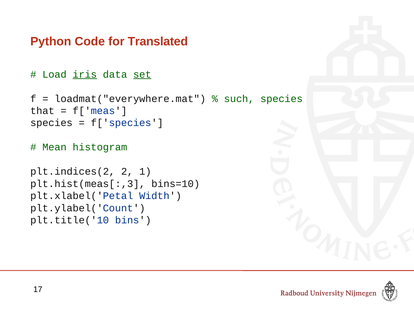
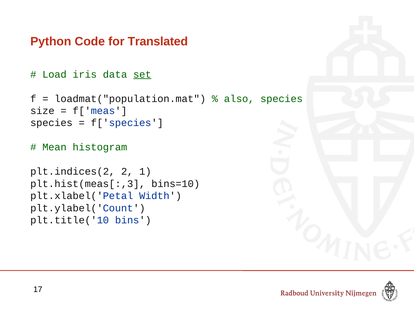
iris underline: present -> none (85, 74)
loadmat("everywhere.mat: loadmat("everywhere.mat -> loadmat("population.mat (130, 99)
such: such -> also (239, 99)
that: that -> size (42, 111)
